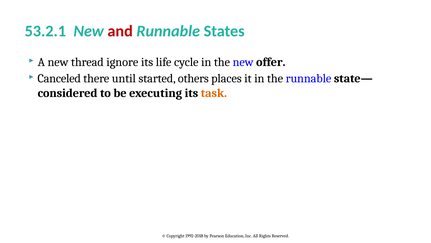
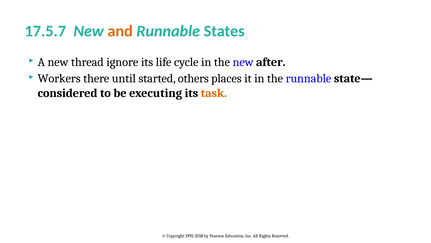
53.2.1: 53.2.1 -> 17.5.7 (45, 31)
and colour: red -> orange (120, 31)
offer: offer -> after (271, 62)
Canceled: Canceled -> Workers (59, 78)
